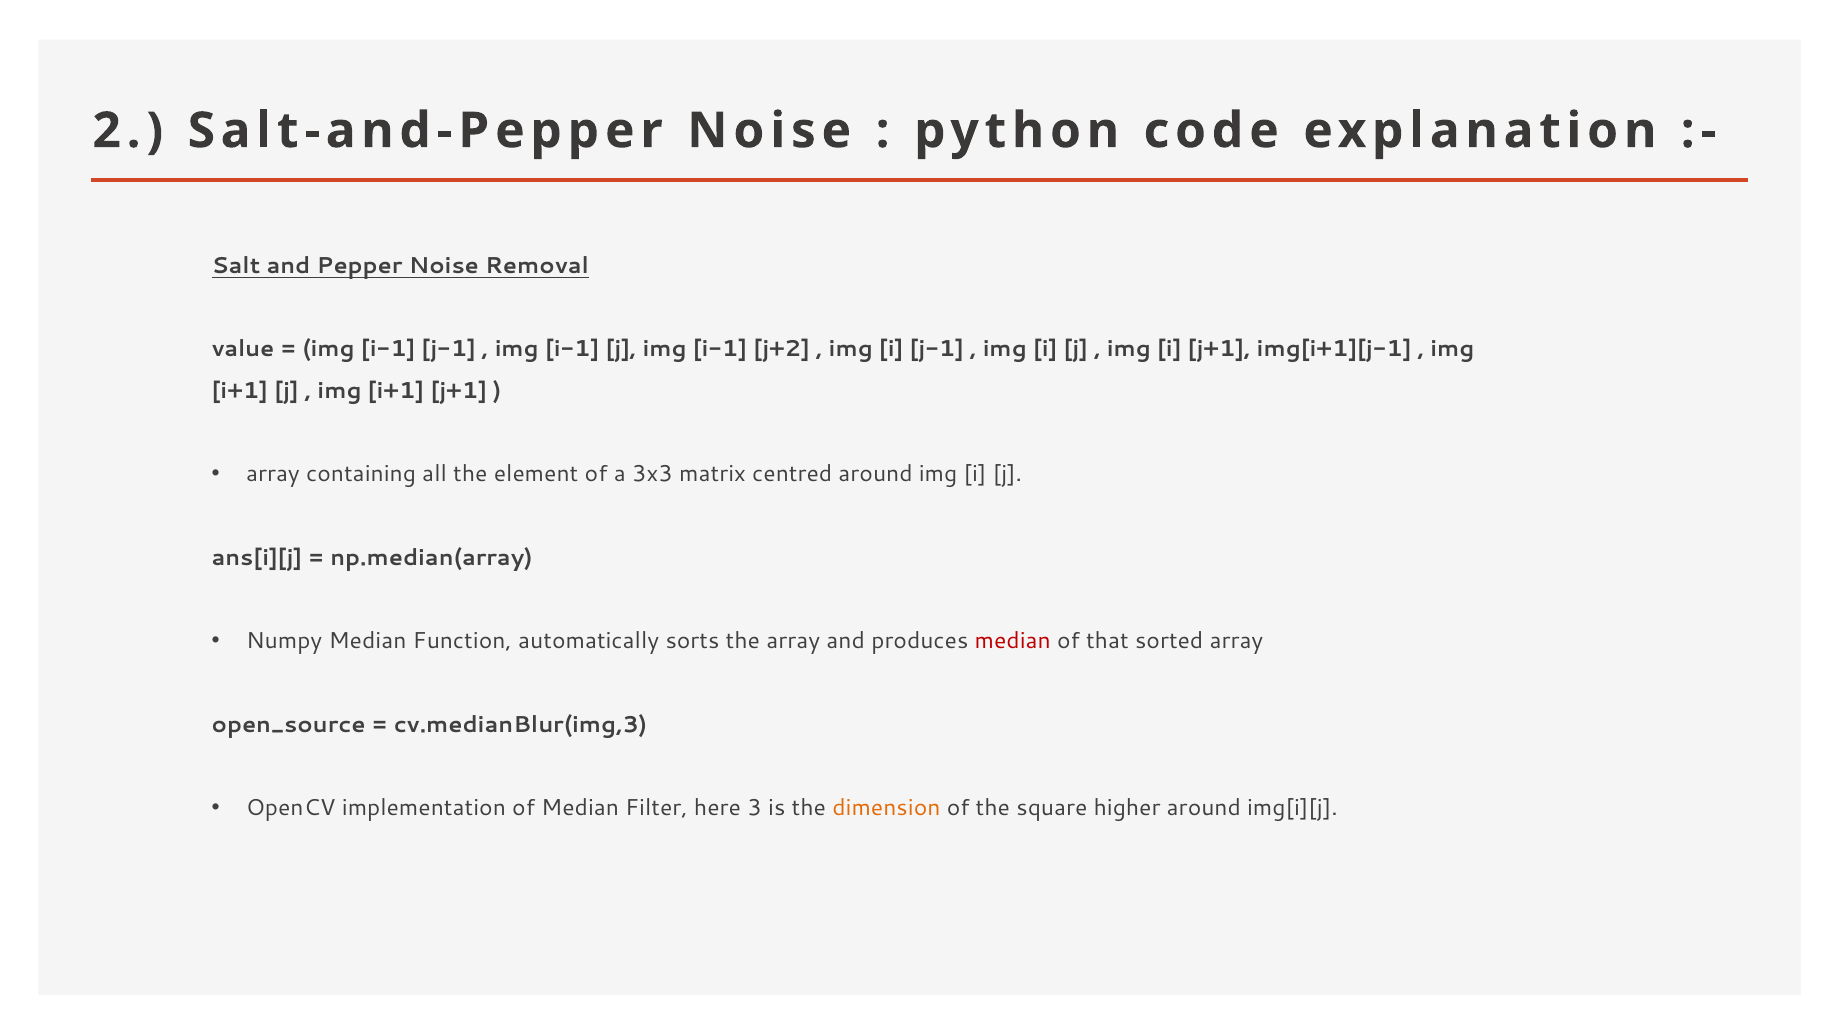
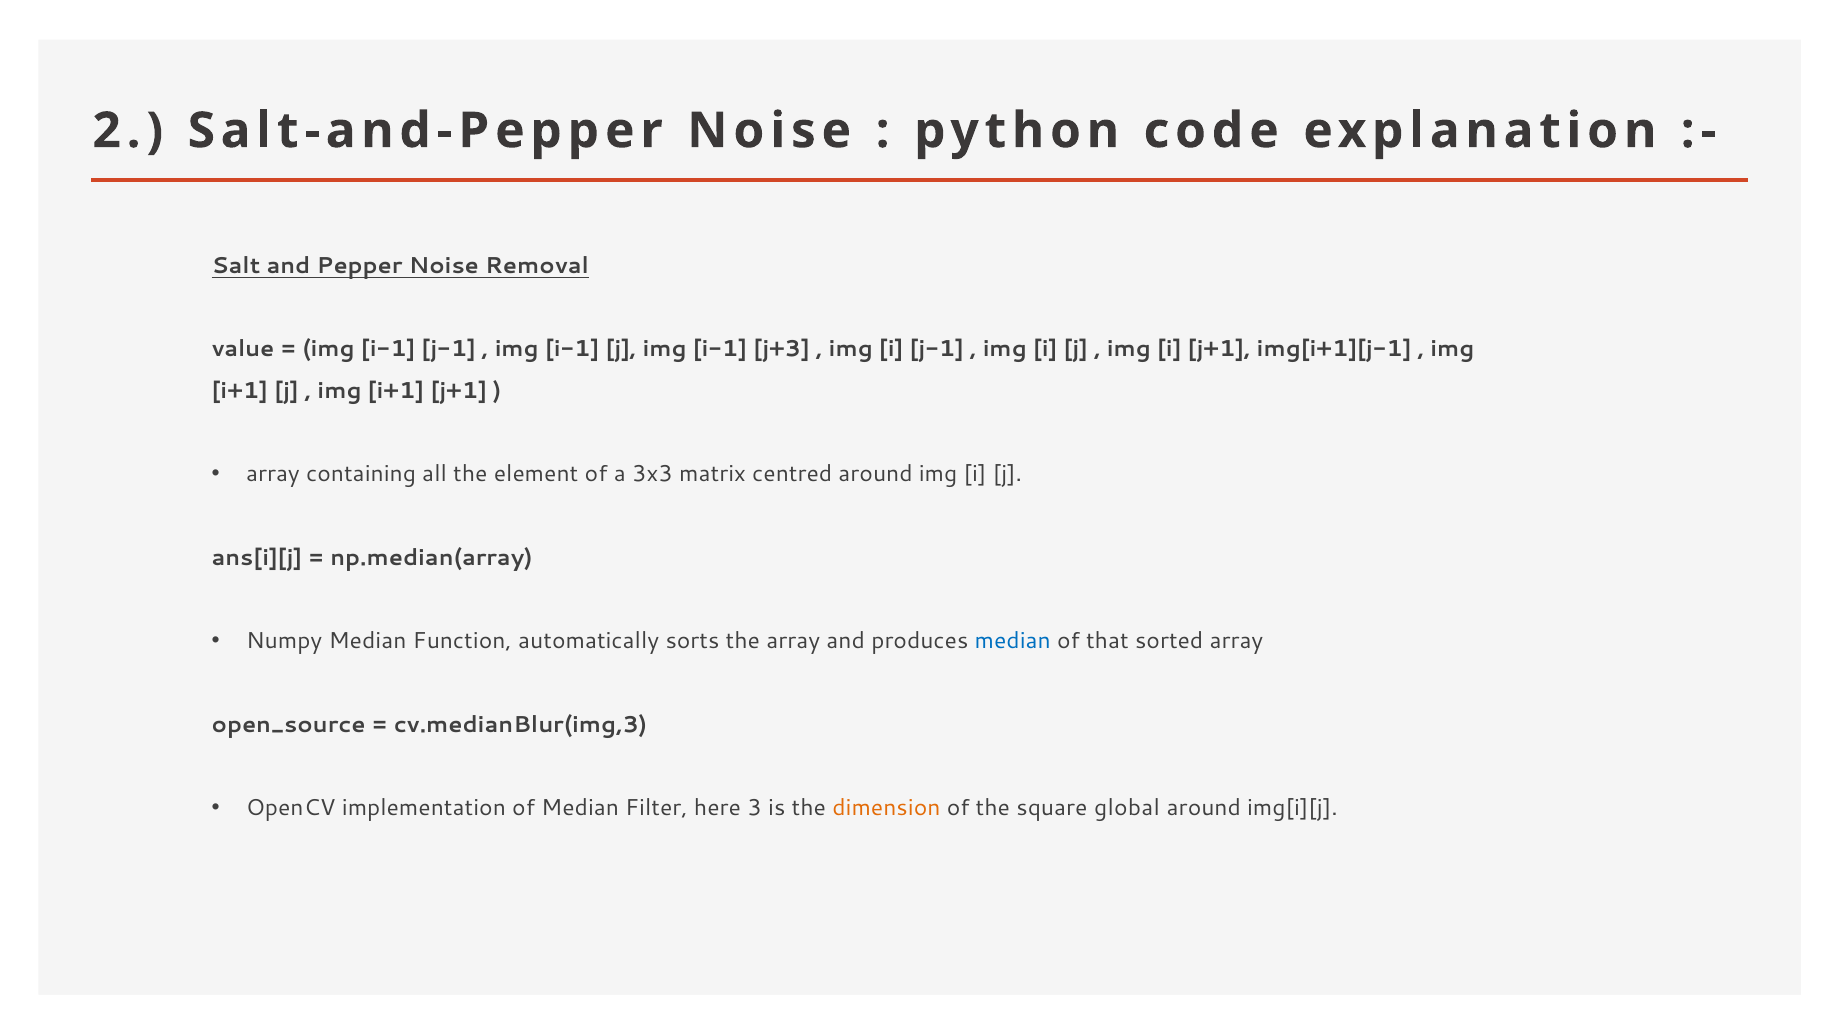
j+2: j+2 -> j+3 (782, 350)
median colour: red -> blue (1013, 641)
higher: higher -> global (1127, 808)
